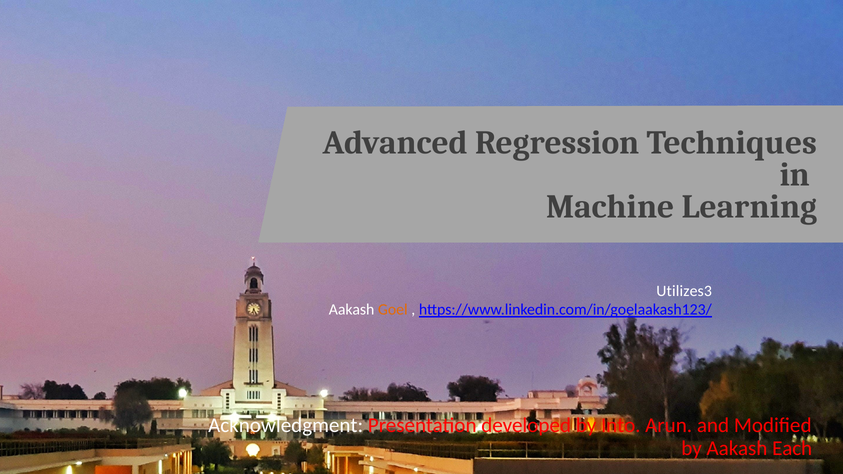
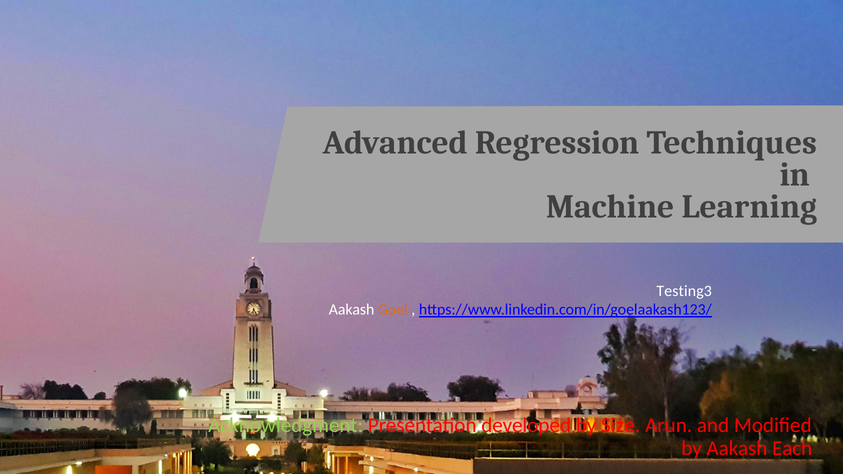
Utilizes3: Utilizes3 -> Testing3 (684, 291)
Acknowledgment colour: white -> light green (286, 426)
Into: Into -> Size (621, 426)
